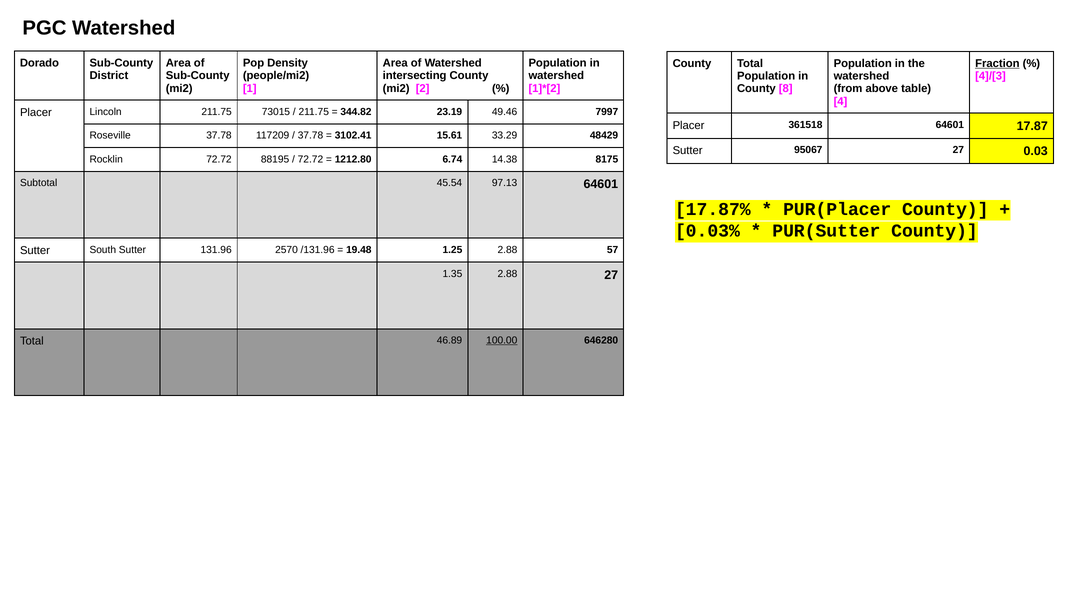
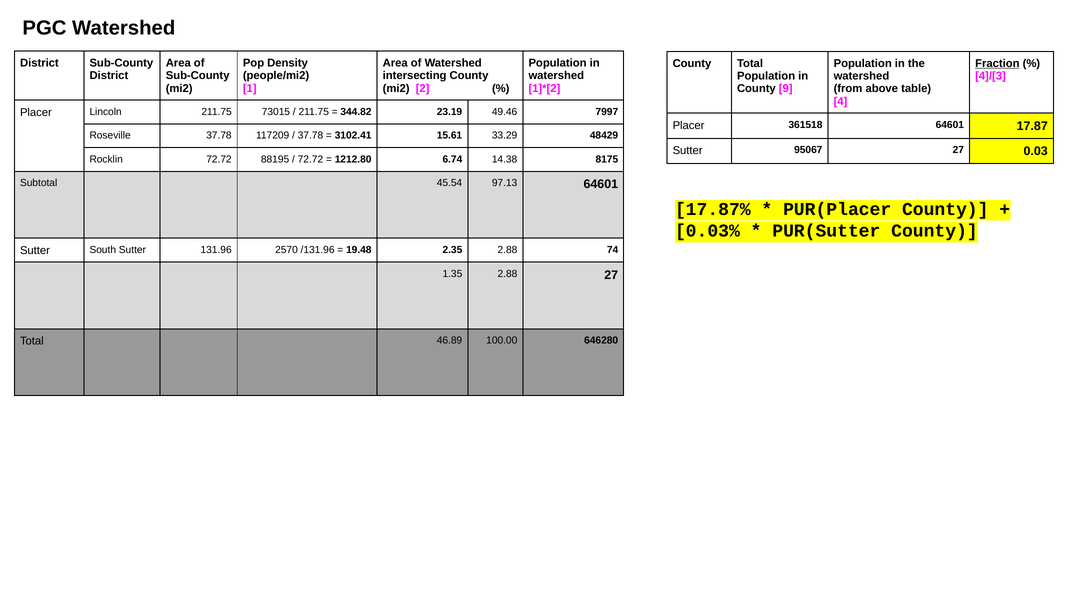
Dorado: Dorado -> District (39, 63)
8: 8 -> 9 (786, 89)
1.25: 1.25 -> 2.35 (452, 249)
57: 57 -> 74 (613, 249)
100.00 underline: present -> none (502, 340)
